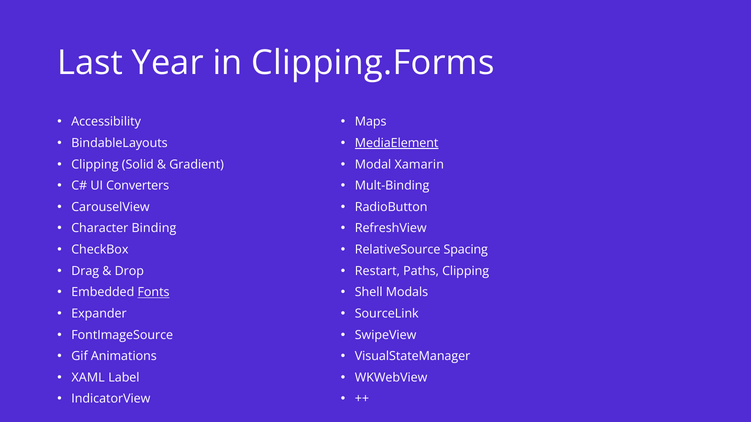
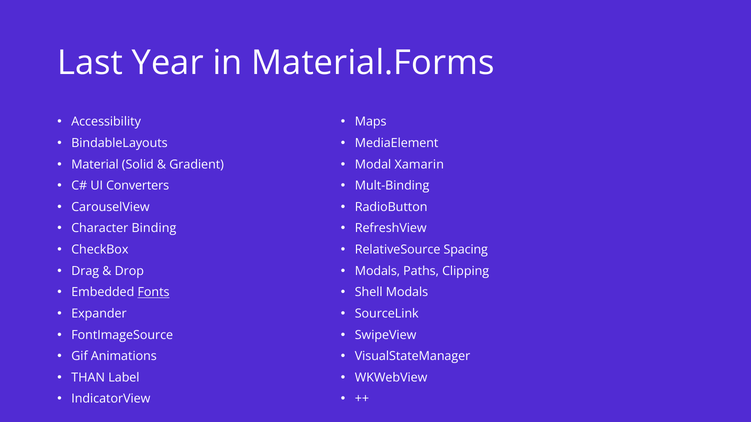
Clipping.Forms: Clipping.Forms -> Material.Forms (373, 63)
MediaElement underline: present -> none (397, 143)
Clipping: Clipping -> Material (95, 165)
Restart: Restart -> Modals (377, 271)
XAML: XAML -> THAN (88, 378)
